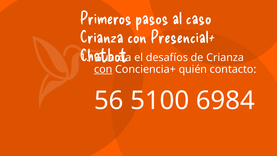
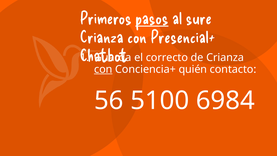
pasos underline: none -> present (152, 19)
caso: caso -> sure (199, 19)
desafíos: desafíos -> correcto (167, 58)
